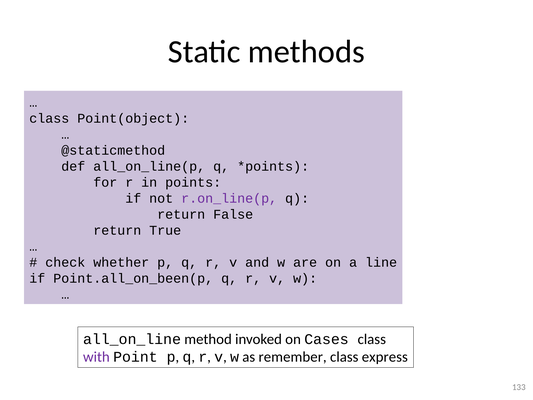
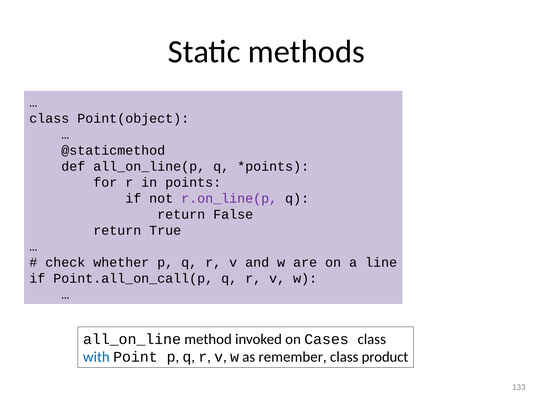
Point.all_on_been(p: Point.all_on_been(p -> Point.all_on_call(p (133, 278)
with colour: purple -> blue (96, 357)
express: express -> product (385, 357)
